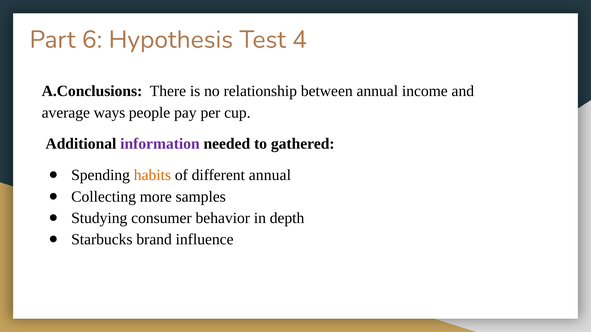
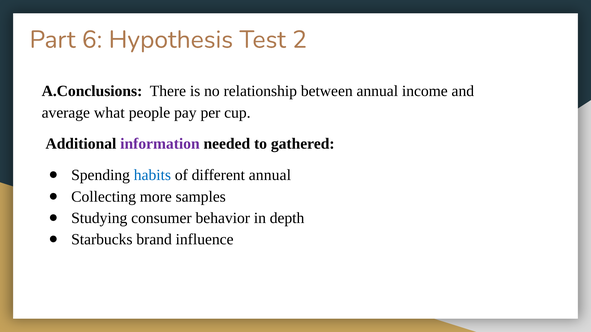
4: 4 -> 2 (300, 40)
ways: ways -> what (109, 113)
habits colour: orange -> blue (152, 175)
